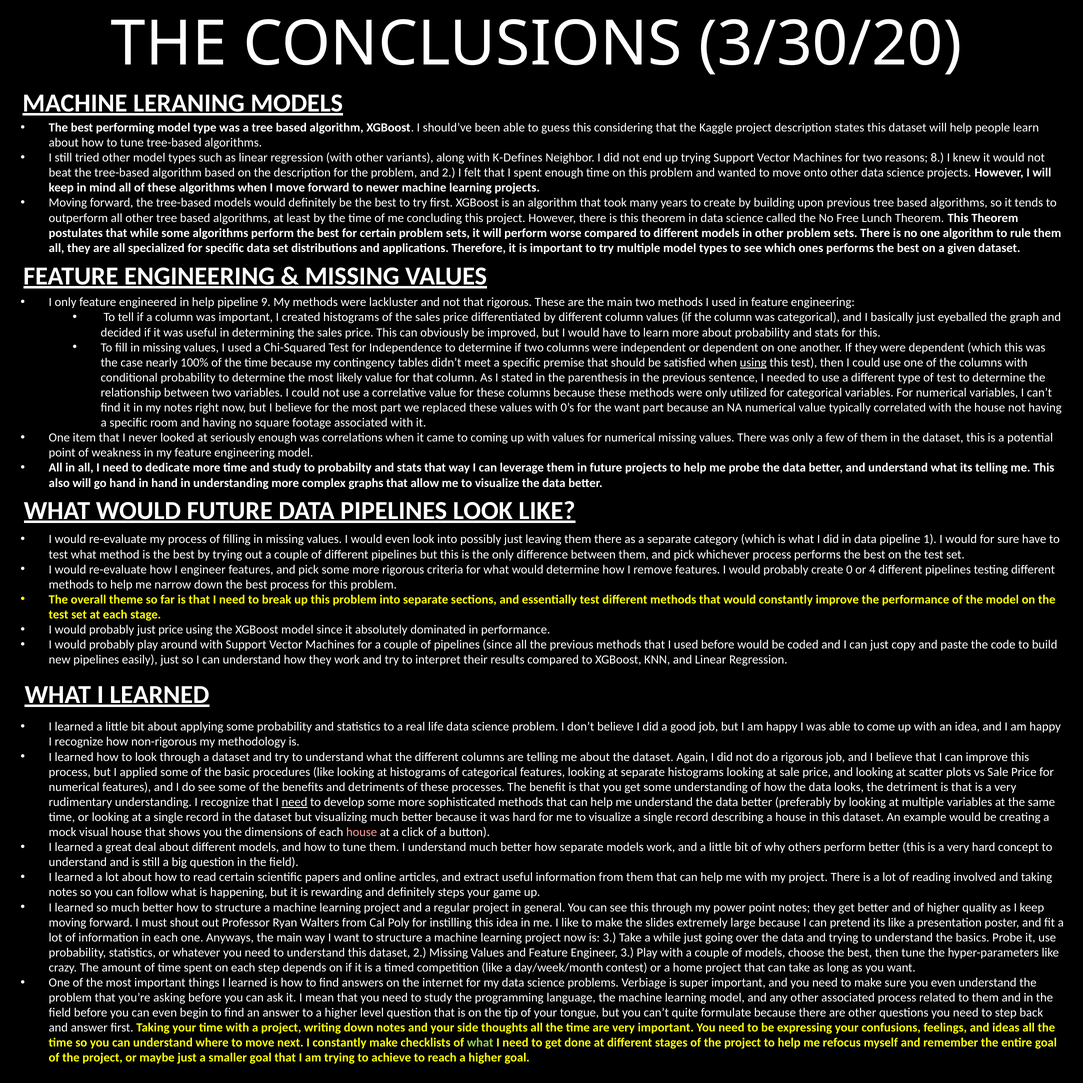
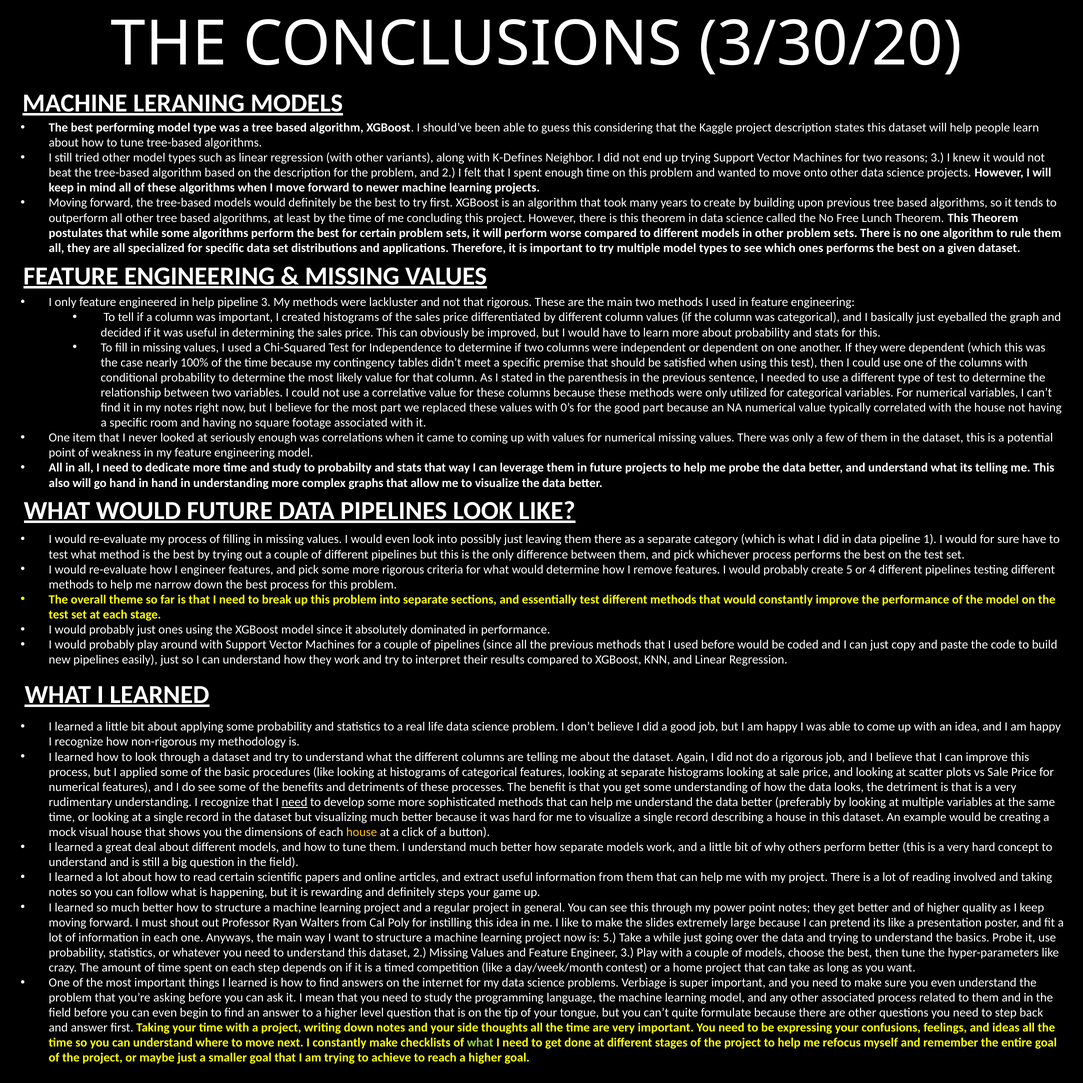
reasons 8: 8 -> 3 (937, 158)
pipeline 9: 9 -> 3 (266, 302)
using underline: present -> none (753, 362)
the want: want -> good (627, 408)
create 0: 0 -> 5 (849, 569)
just price: price -> ones (171, 630)
house colour: pink -> yellow (362, 832)
is 3: 3 -> 5 (610, 937)
